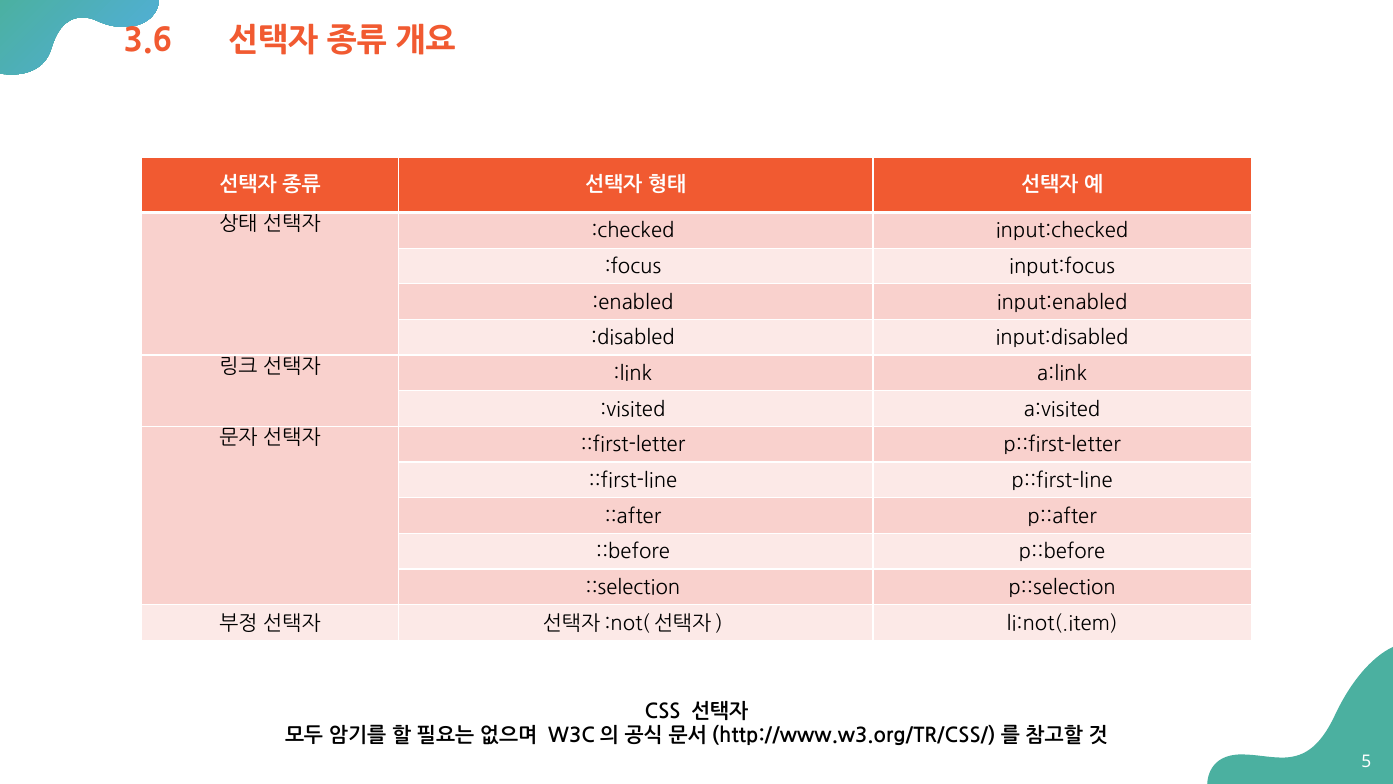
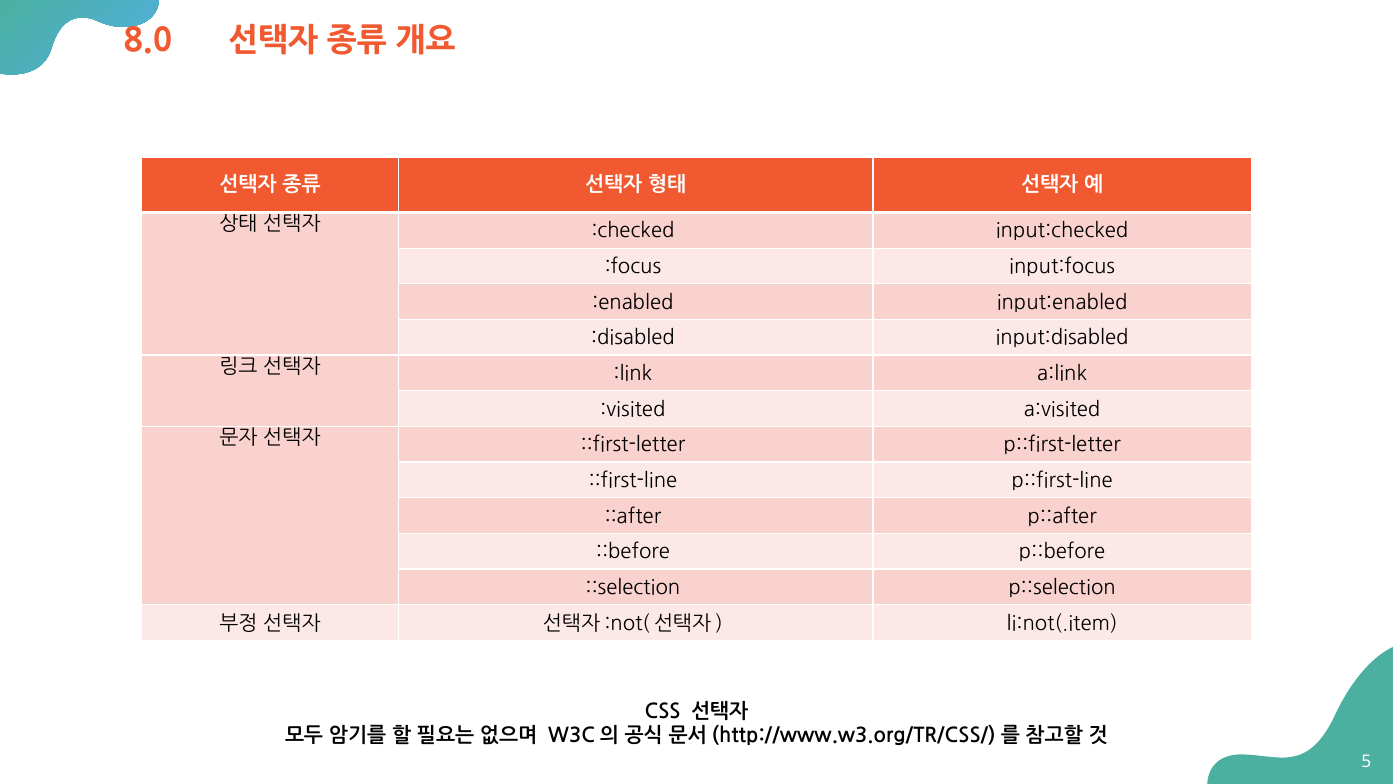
3.6: 3.6 -> 8.0 (148, 41)
